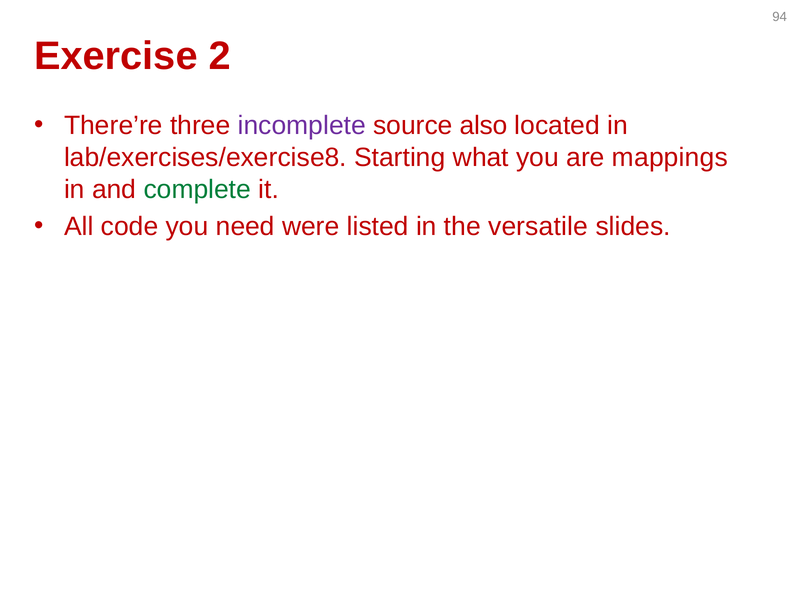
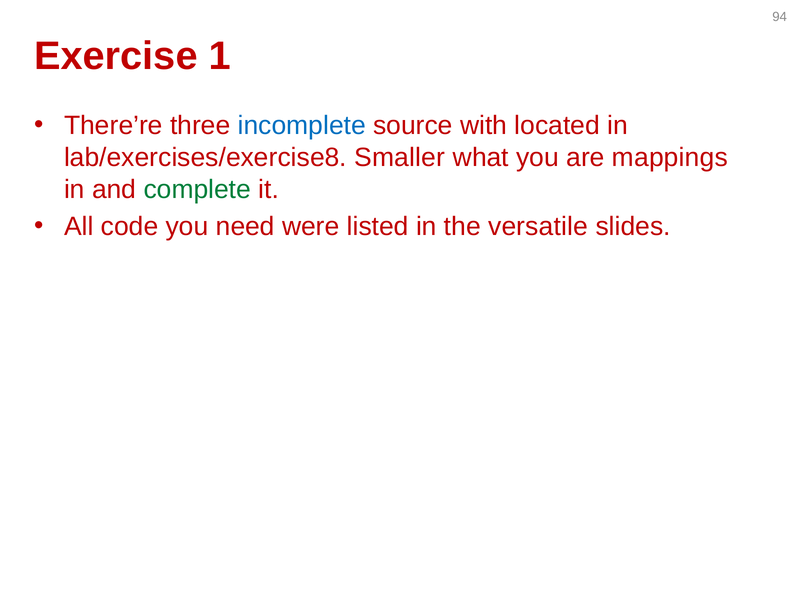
2: 2 -> 1 (220, 56)
incomplete colour: purple -> blue (302, 126)
also: also -> with (484, 126)
Starting: Starting -> Smaller (400, 158)
